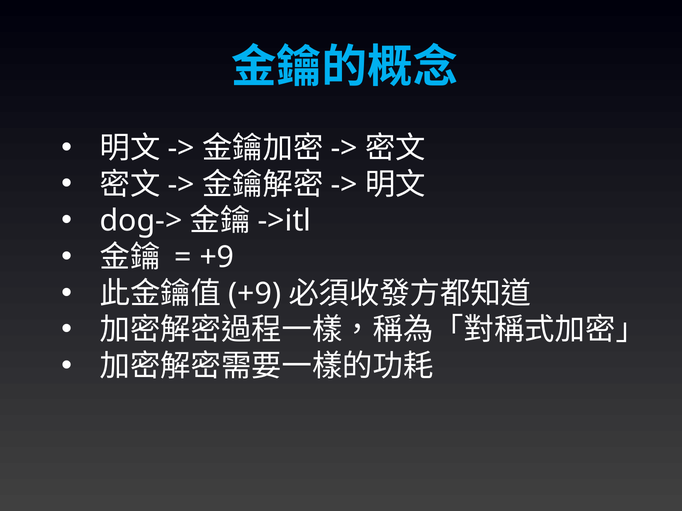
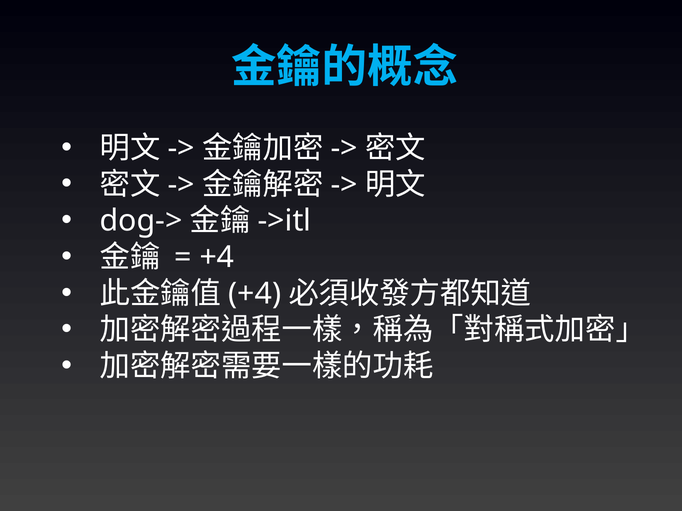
+9: +9 -> +4 (217, 258)
+9: +9 -> +4 (255, 294)
